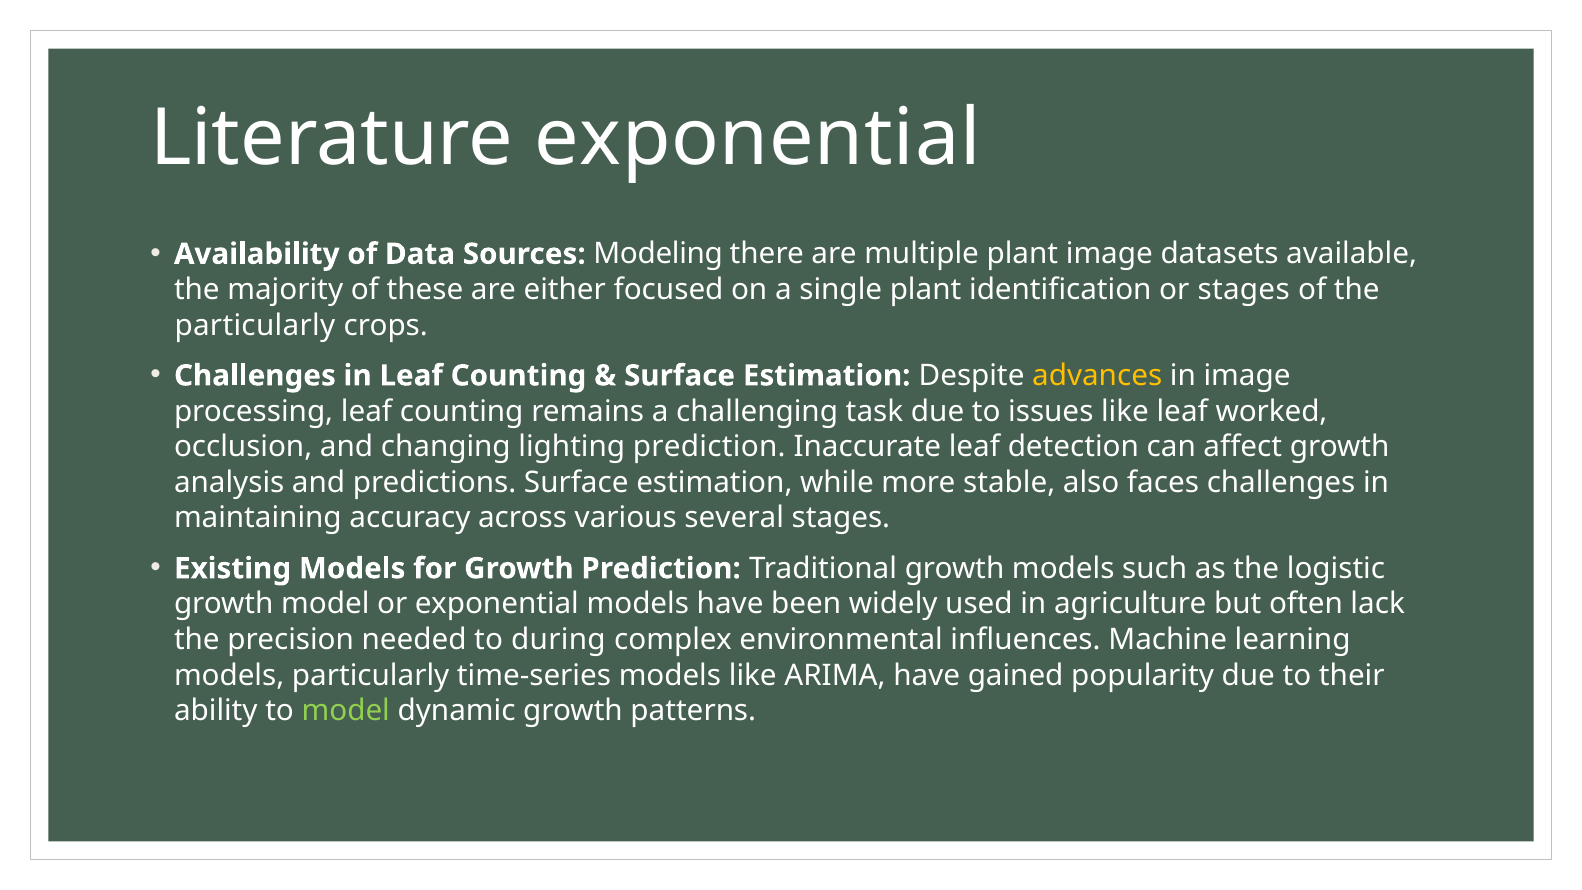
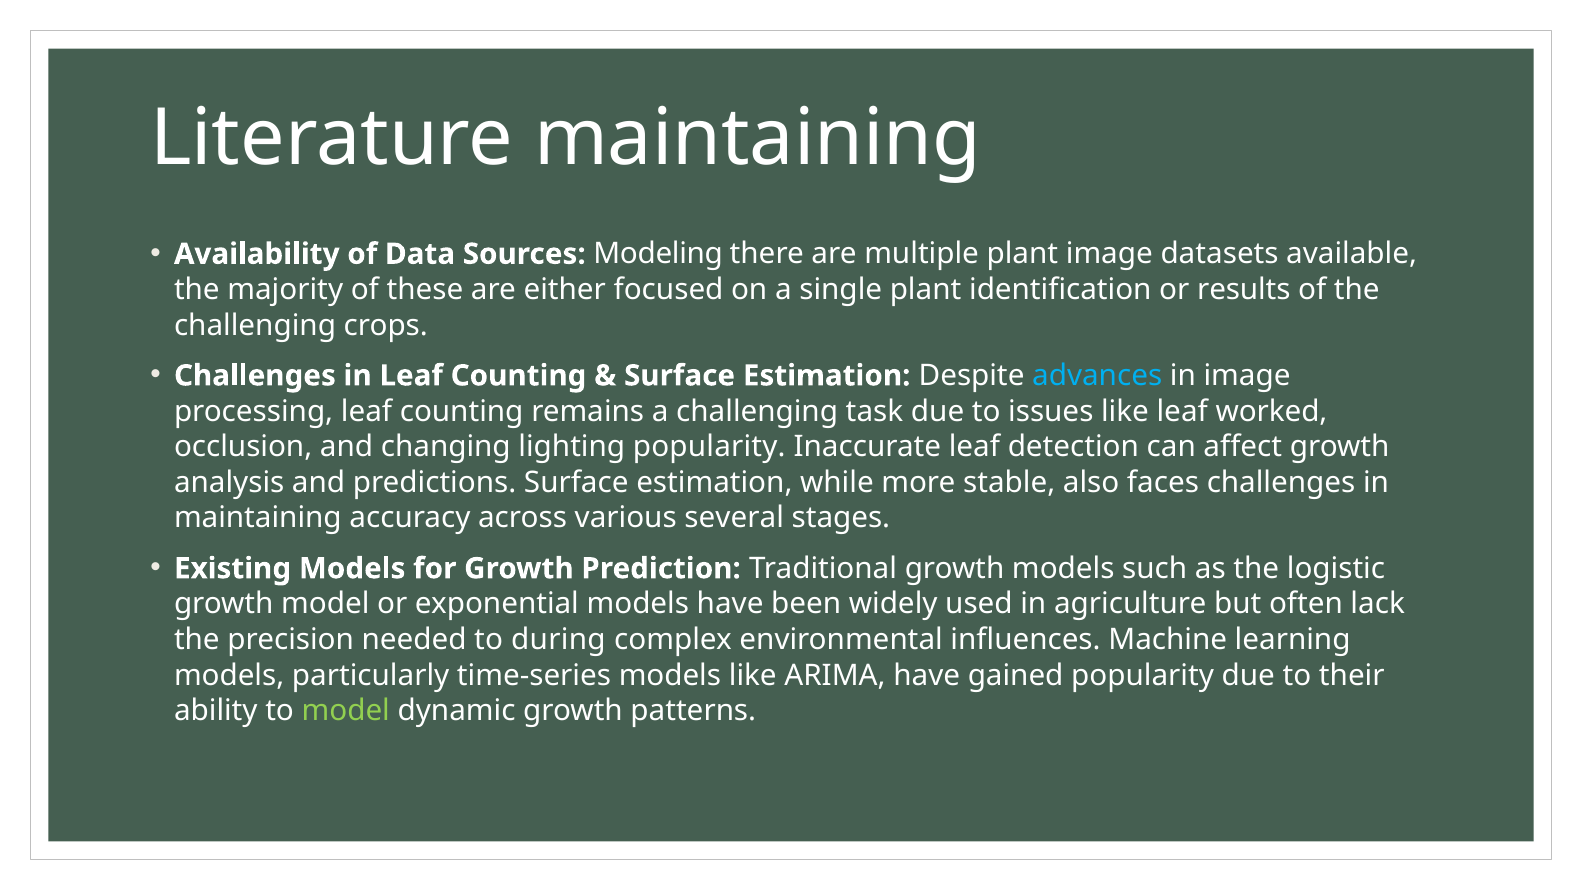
Literature exponential: exponential -> maintaining (758, 139)
or stages: stages -> results (1244, 290)
particularly: particularly -> challenging (255, 325)
advances colour: yellow -> light blue (1097, 376)
lighting prediction: prediction -> popularity (709, 447)
